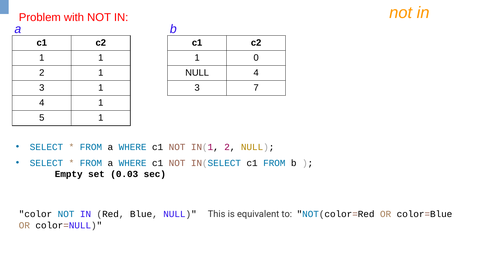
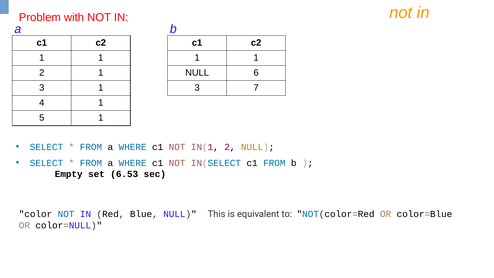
0: 0 -> 1 (256, 58)
NULL 4: 4 -> 6 (256, 73)
0.03: 0.03 -> 6.53 (124, 174)
